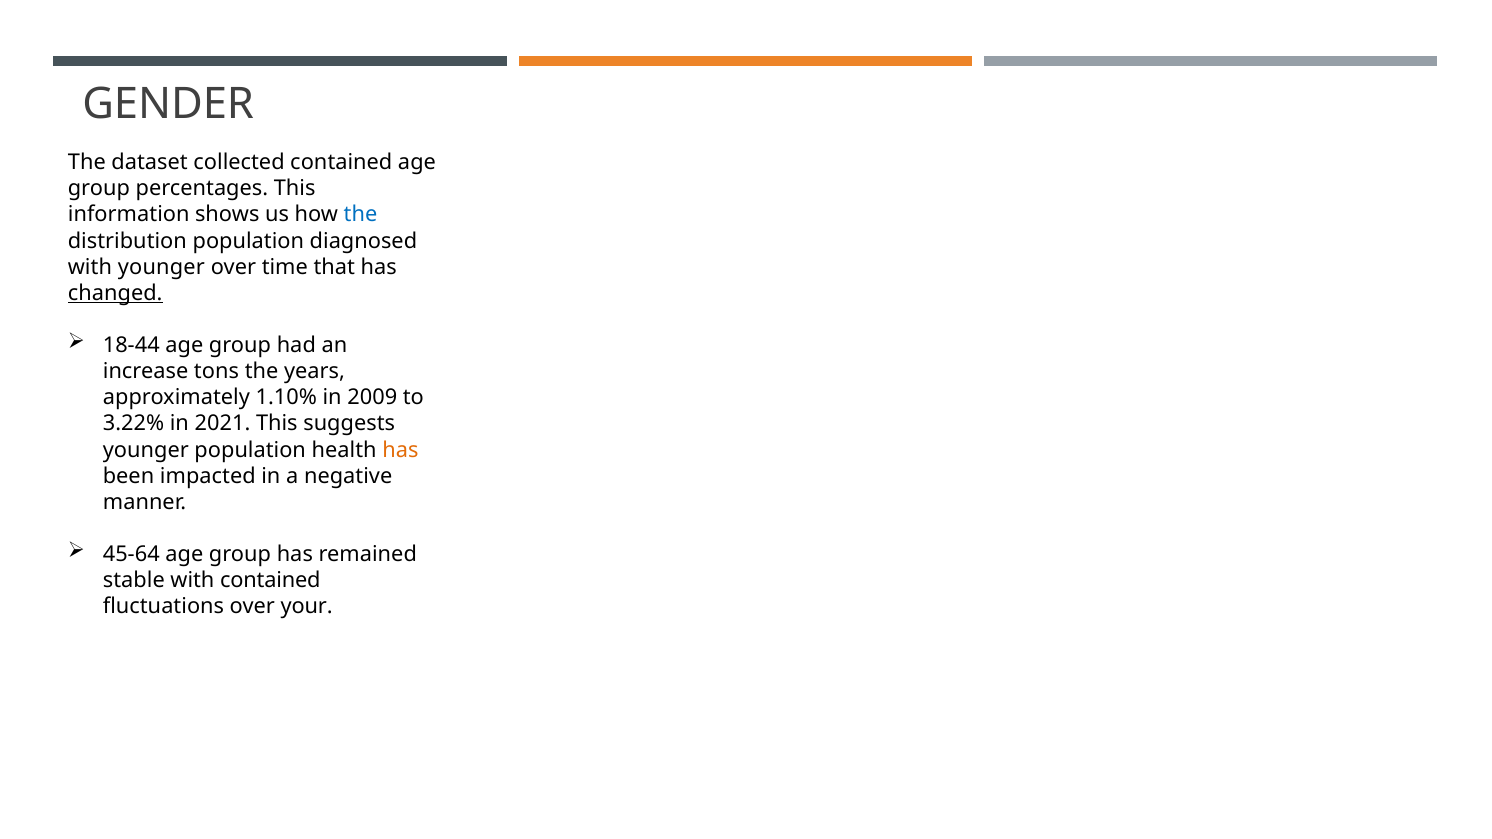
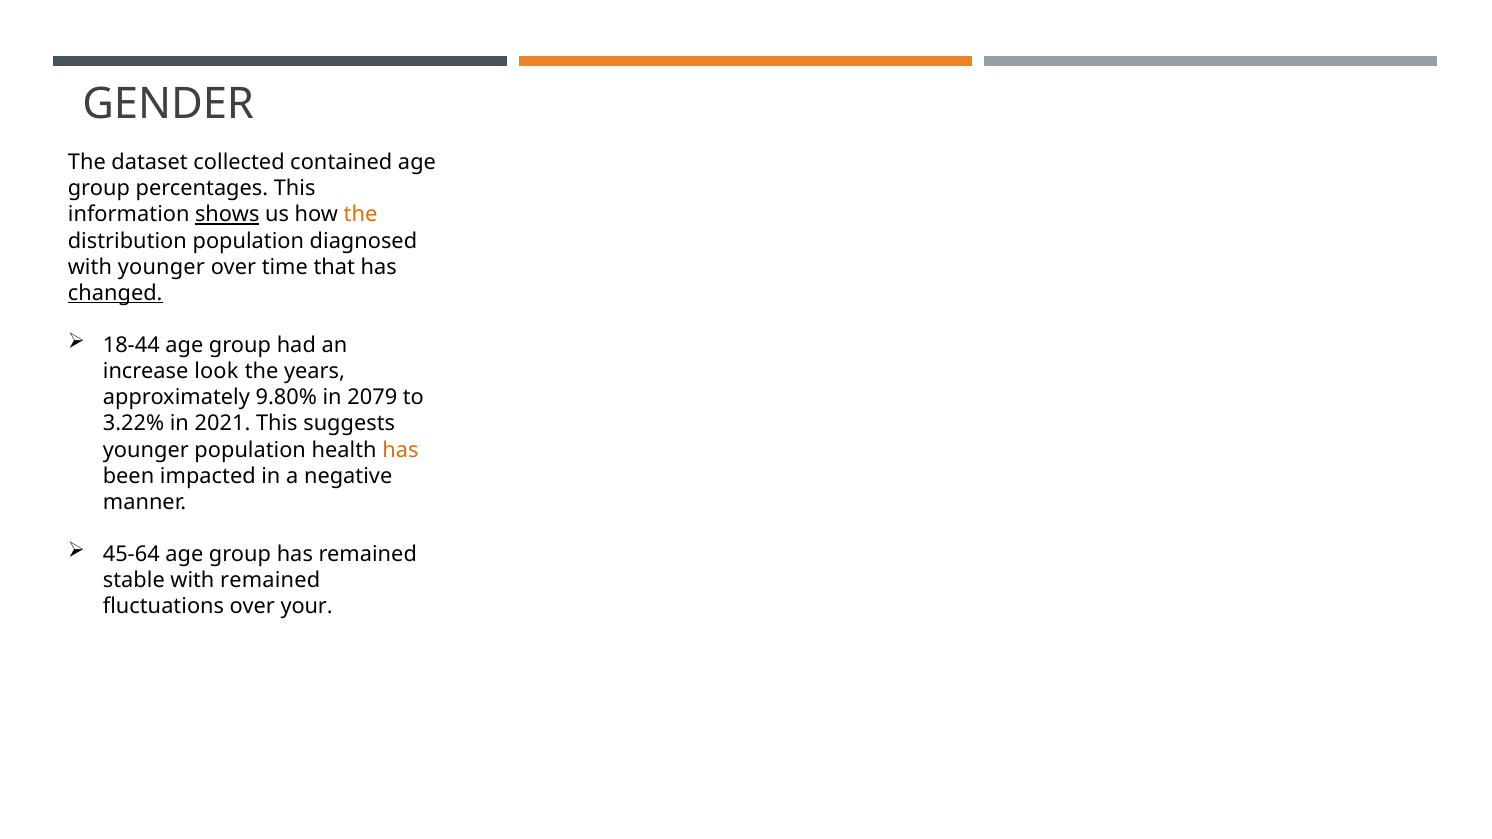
shows underline: none -> present (227, 215)
the colour: blue -> orange (360, 215)
tons: tons -> look (216, 372)
1.10%: 1.10% -> 9.80% (286, 398)
2009: 2009 -> 2079 (372, 398)
with contained: contained -> remained (270, 581)
